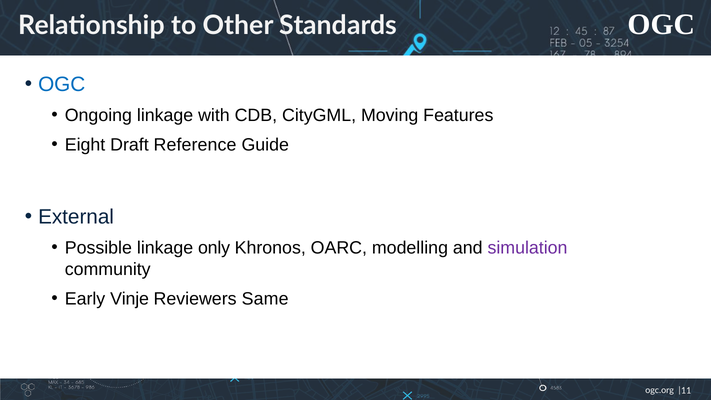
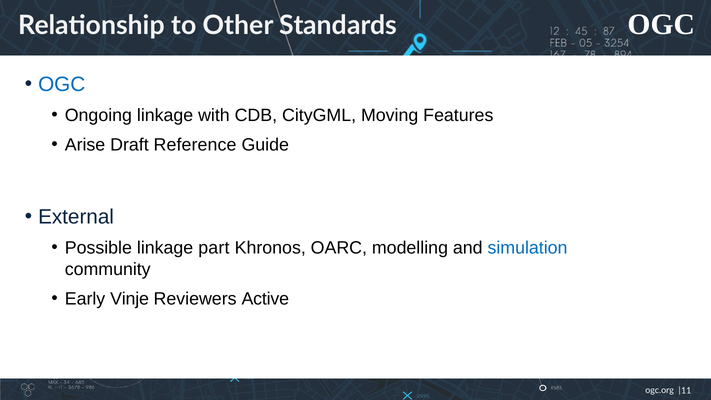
Eight: Eight -> Arise (85, 145)
only: only -> part (214, 248)
simulation colour: purple -> blue (528, 248)
Same: Same -> Active (265, 299)
